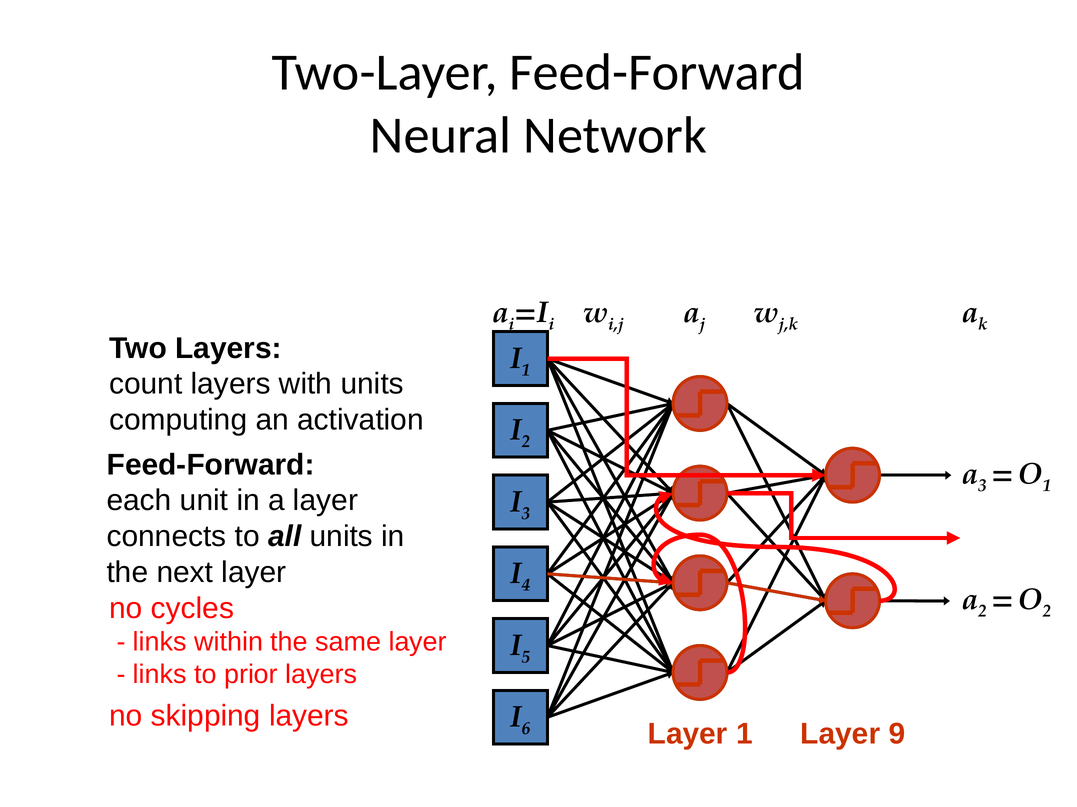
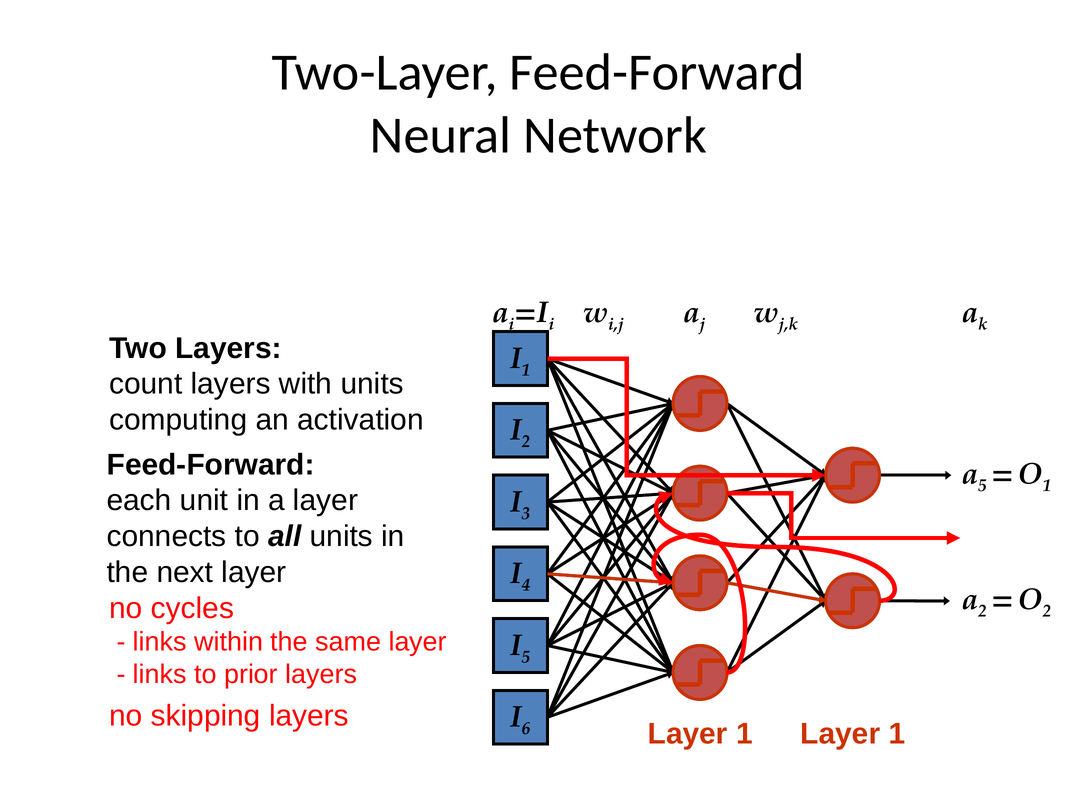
a 3: 3 -> 5 (982, 486)
1 Layer 9: 9 -> 1 (897, 734)
